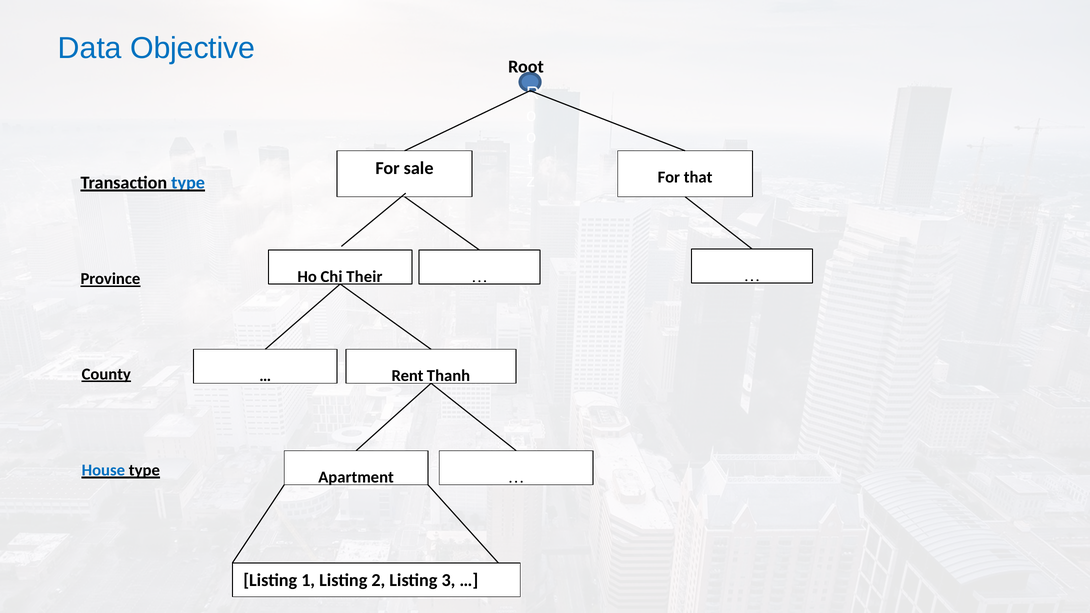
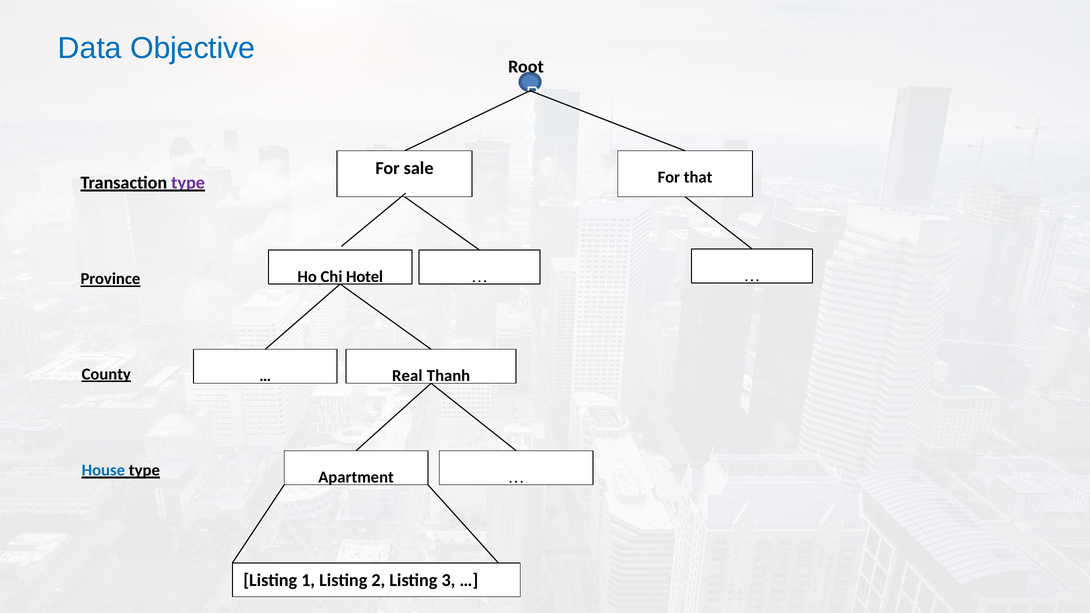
type colour: blue -> purple (188, 183)
Their: Their -> Hotel (365, 277)
Rent: Rent -> Real (407, 376)
